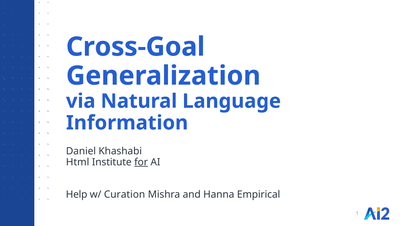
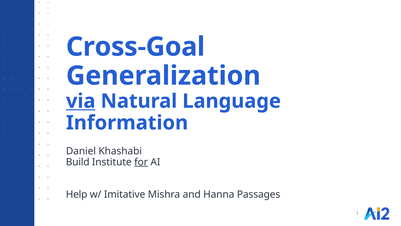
via underline: none -> present (81, 101)
Html: Html -> Build (78, 162)
Curation: Curation -> Imitative (125, 194)
Empirical: Empirical -> Passages (259, 194)
